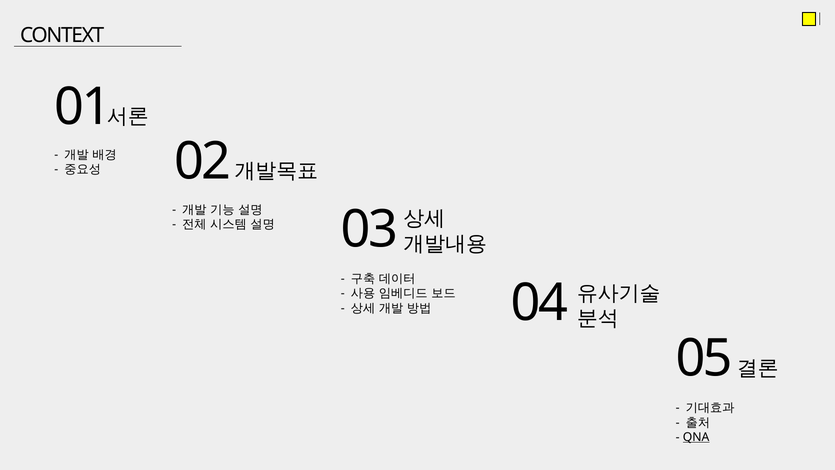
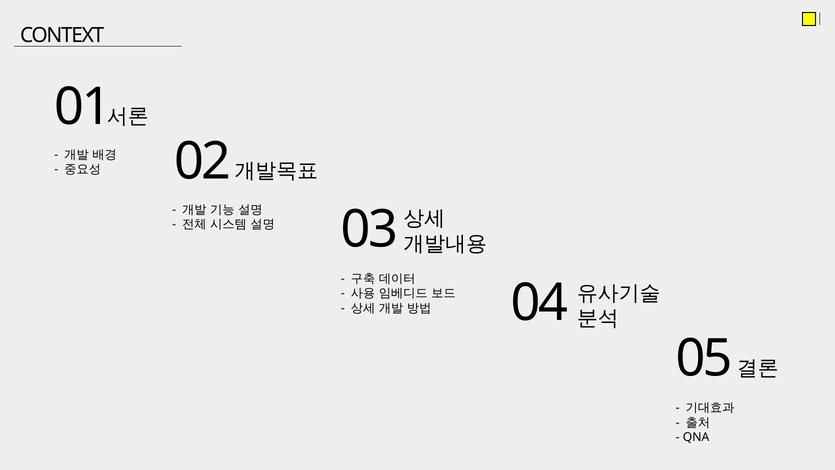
QNA underline: present -> none (696, 437)
